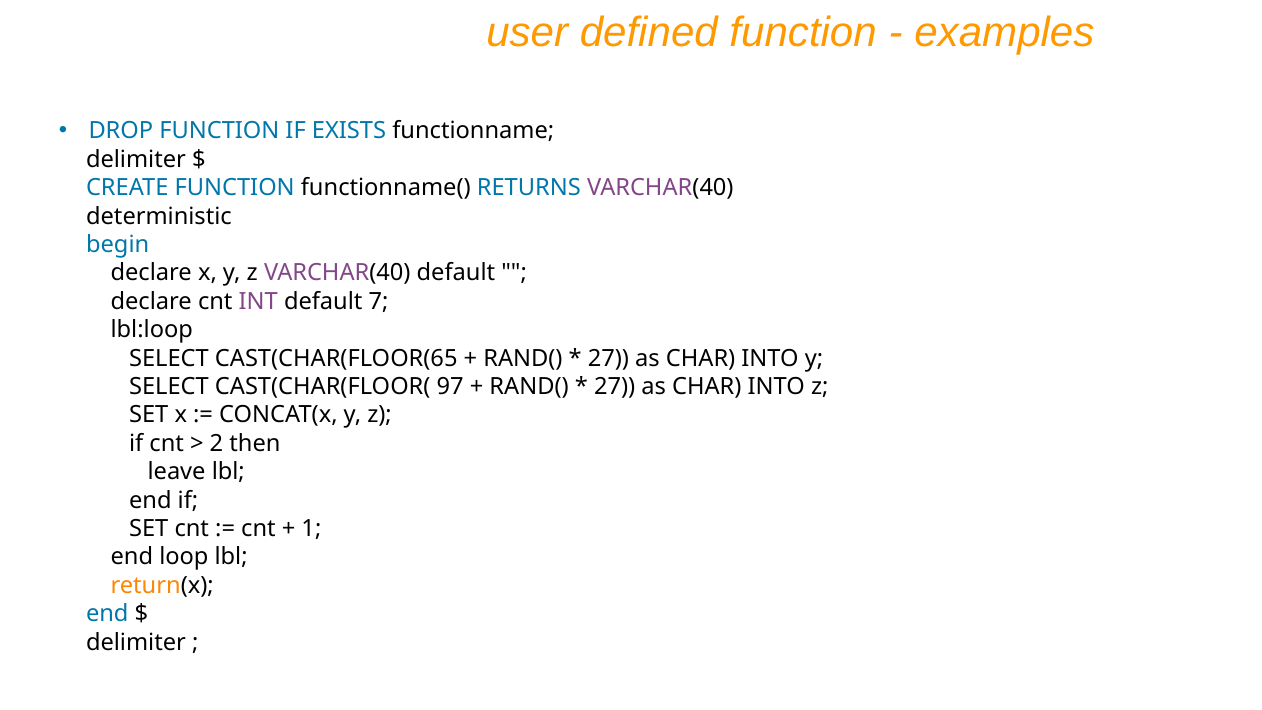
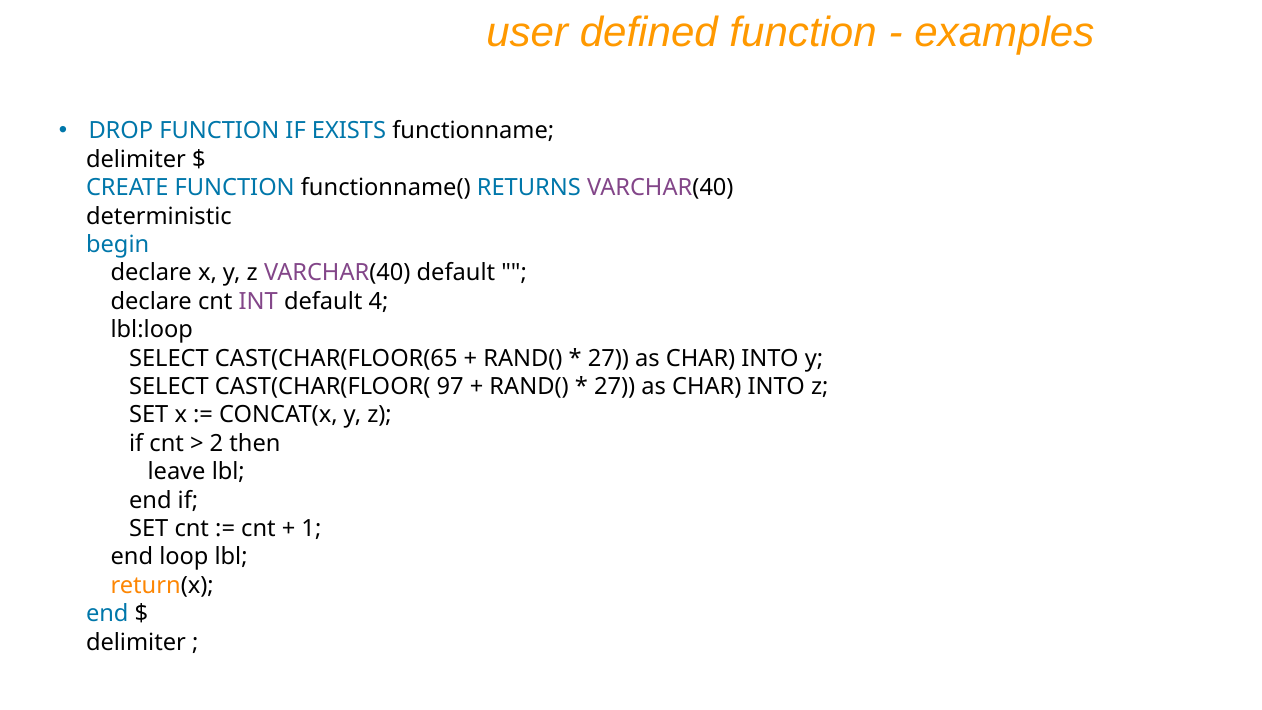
7: 7 -> 4 (379, 302)
